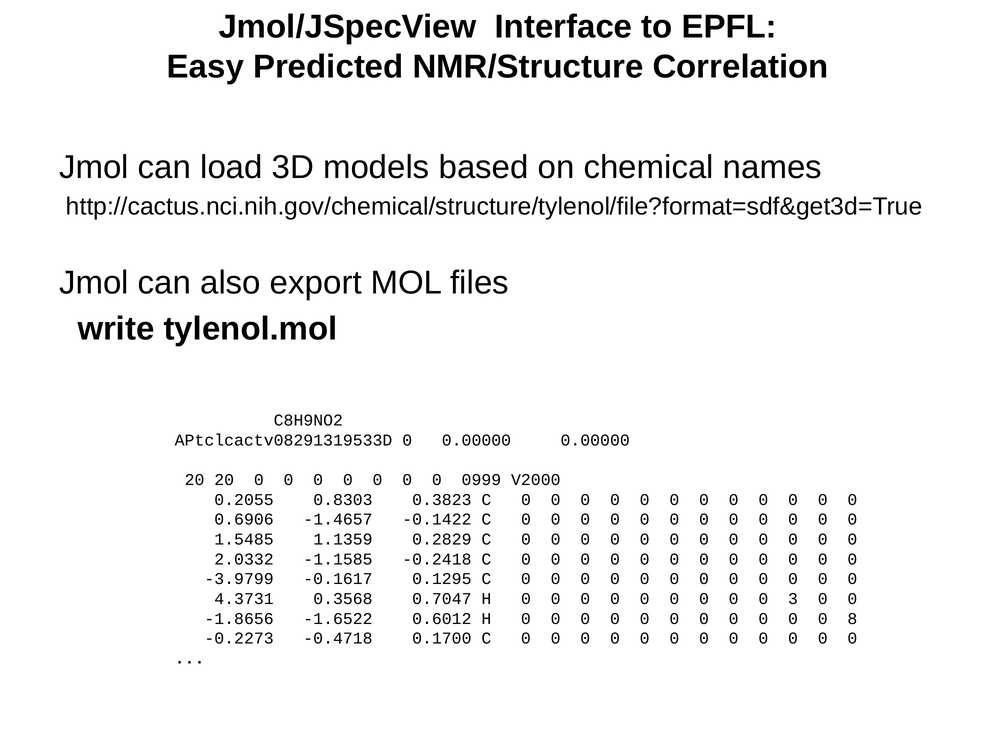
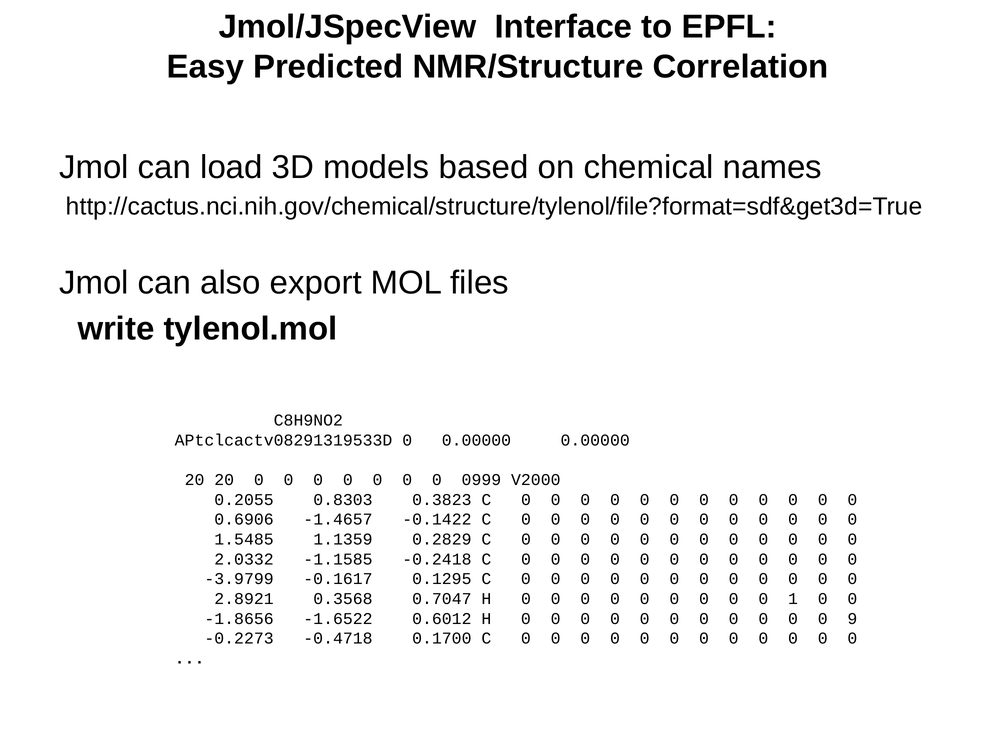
4.3731: 4.3731 -> 2.8921 (244, 598)
3: 3 -> 1 (793, 598)
8: 8 -> 9 (852, 618)
